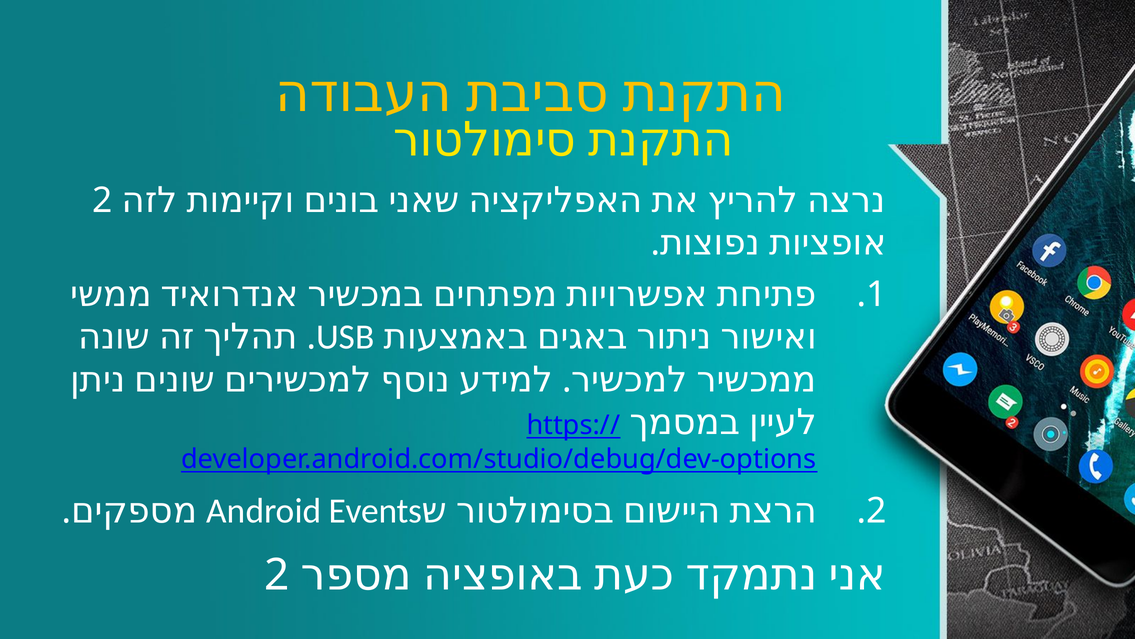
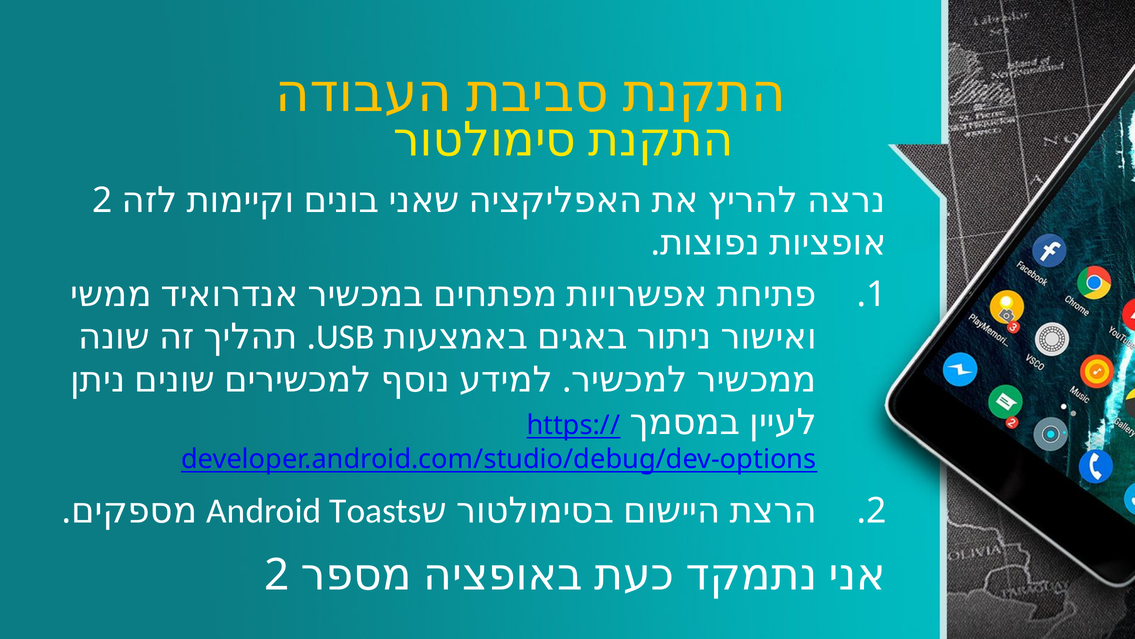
Events: Events -> Toasts (375, 511)
